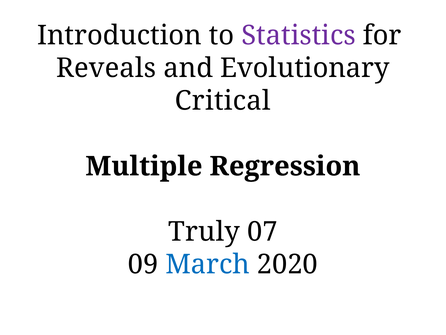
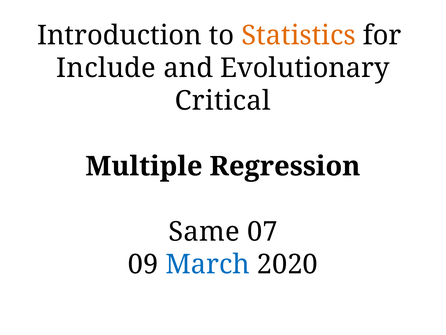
Statistics colour: purple -> orange (299, 35)
Reveals: Reveals -> Include (106, 68)
Truly: Truly -> Same (204, 232)
